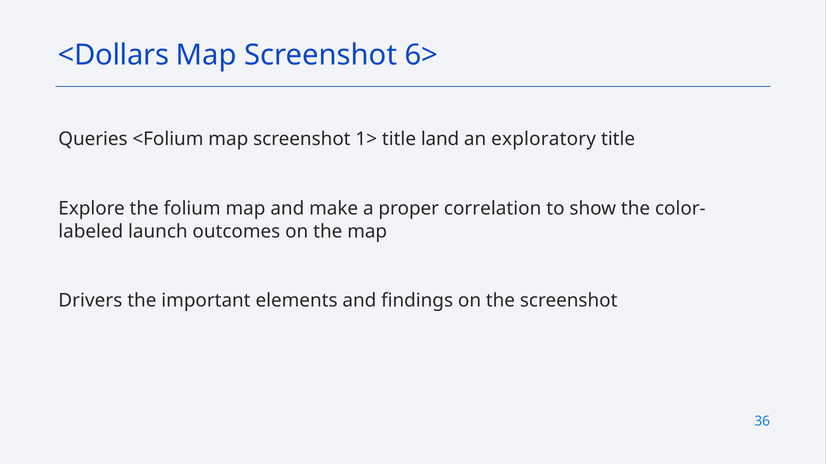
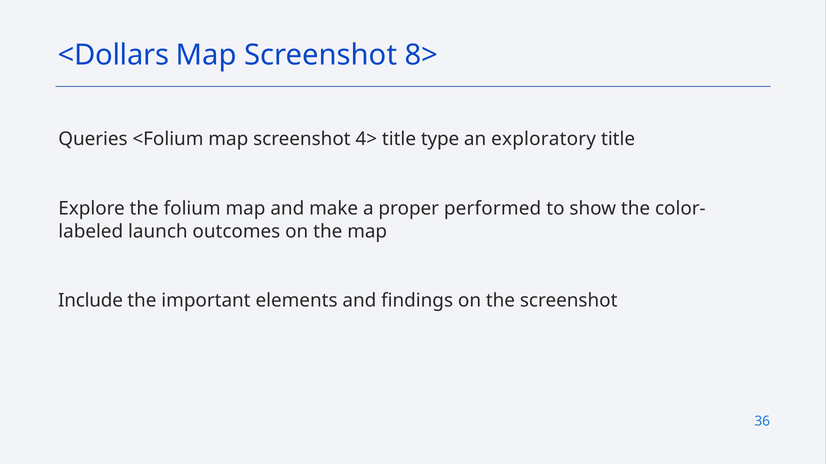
6>: 6> -> 8> (421, 55)
1>: 1> -> 4> (366, 139)
land: land -> type (440, 139)
correlation: correlation -> performed (493, 209)
Drivers: Drivers -> Include (91, 301)
